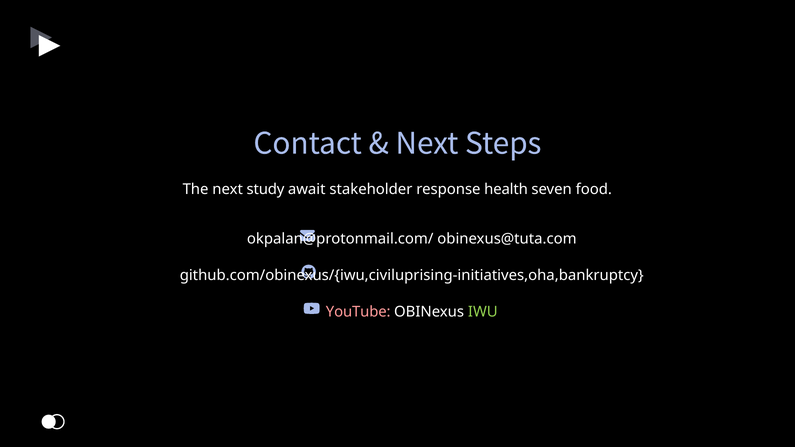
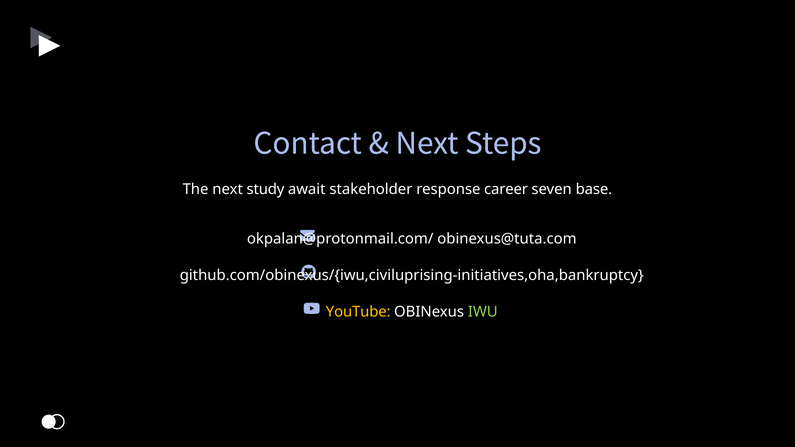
health: health -> career (506, 189)
food: food -> base (594, 189)
YouTube colour: pink -> yellow (358, 312)
